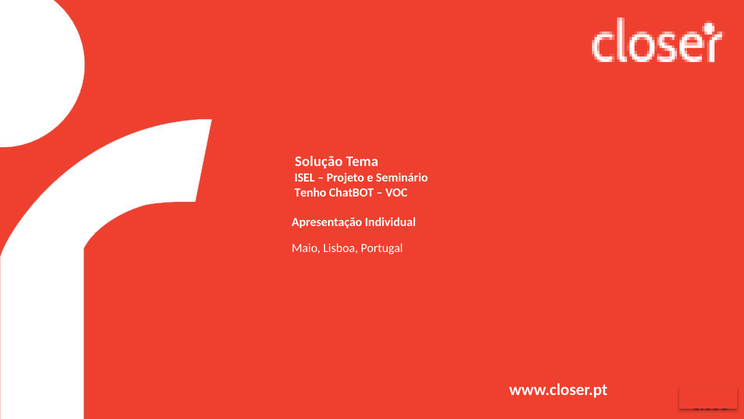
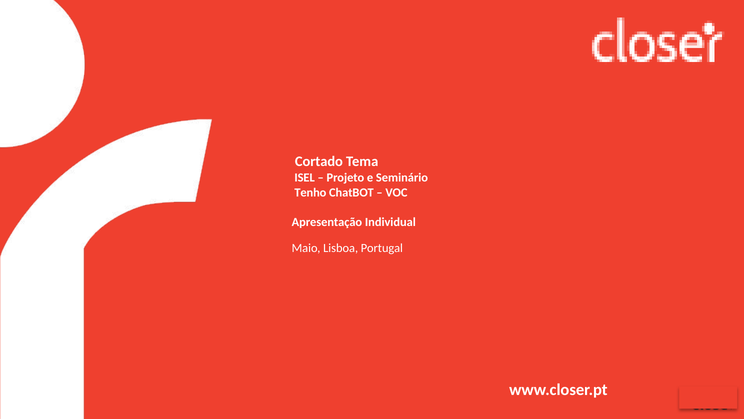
Solução: Solução -> Cortado (319, 161)
